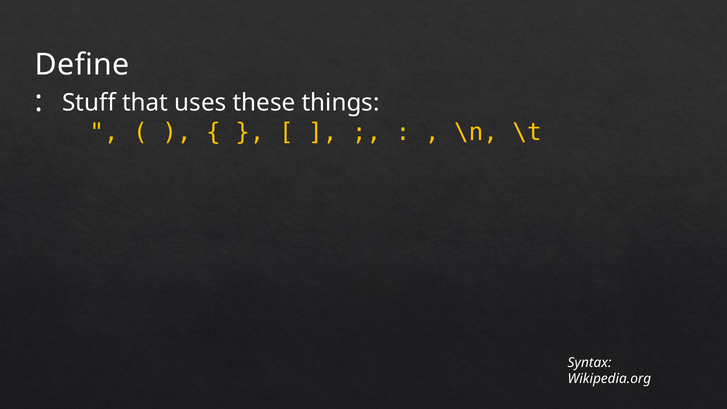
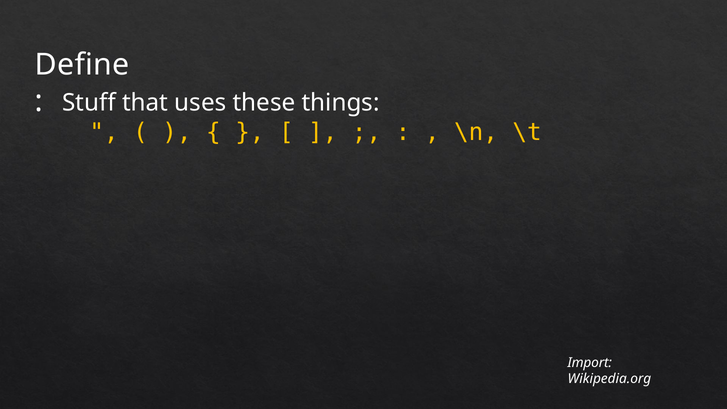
Syntax: Syntax -> Import (590, 362)
